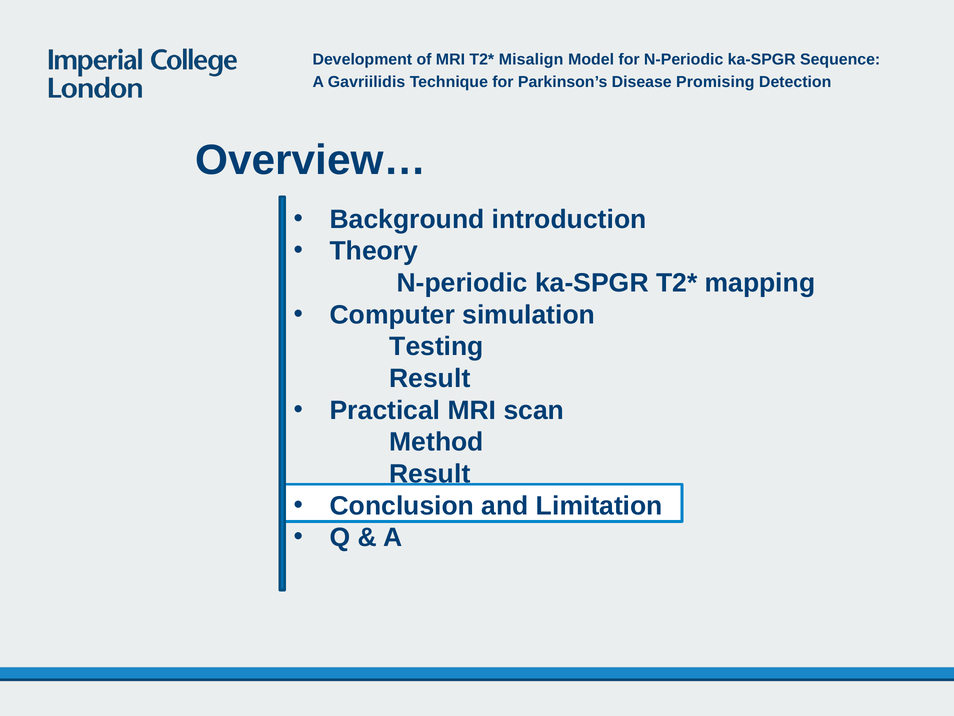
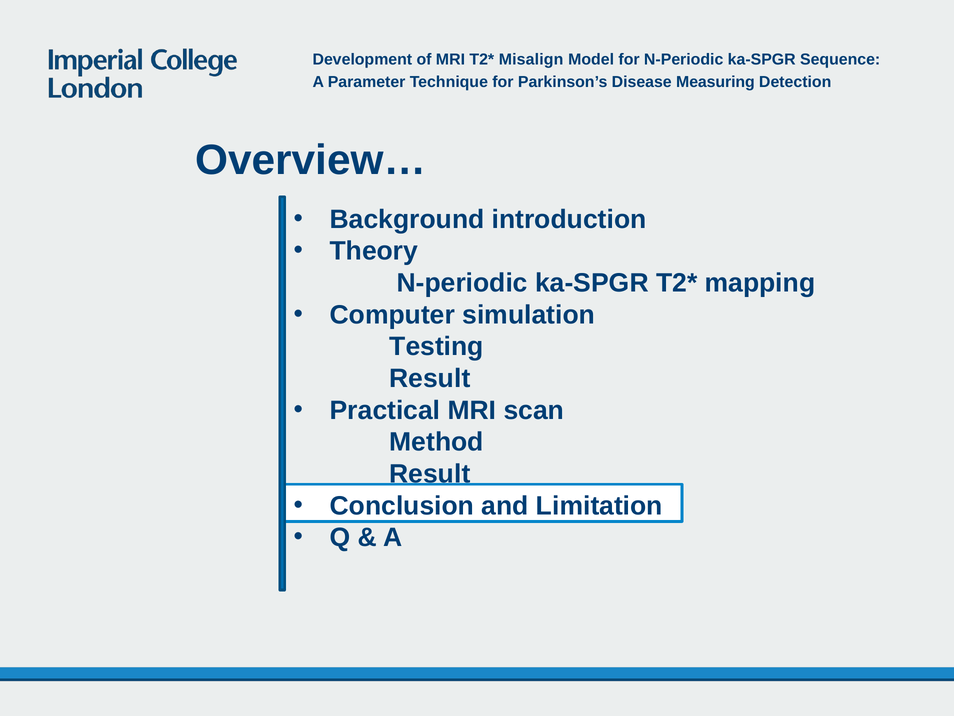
Gavriilidis: Gavriilidis -> Parameter (367, 82)
Promising: Promising -> Measuring (715, 82)
